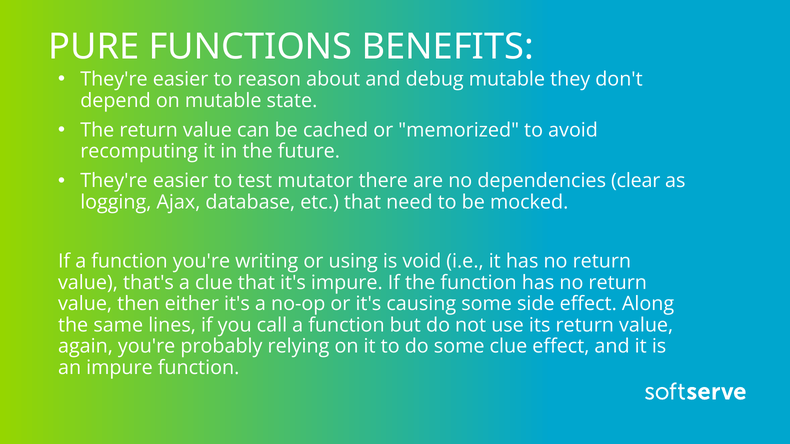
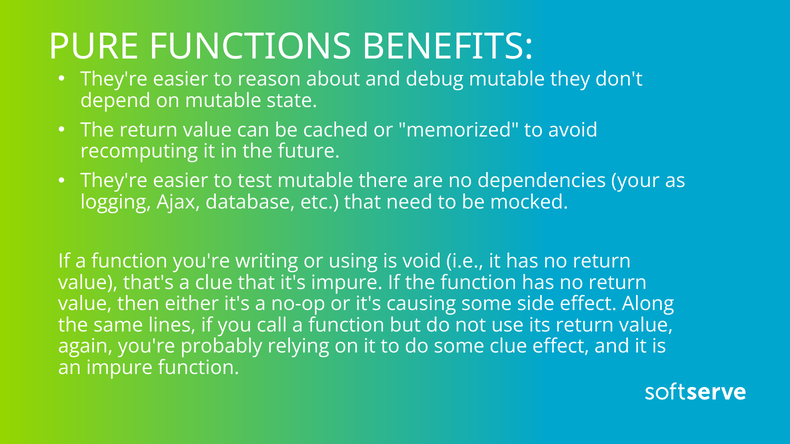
test mutator: mutator -> mutable (315, 181)
clear: clear -> your (635, 181)
